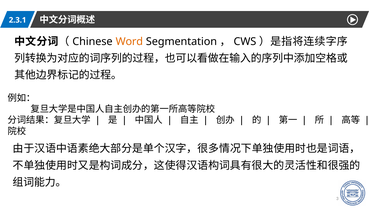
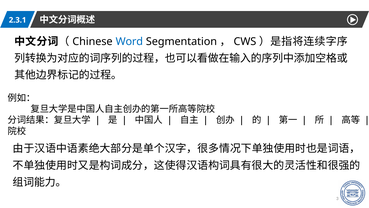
Word colour: orange -> blue (129, 41)
